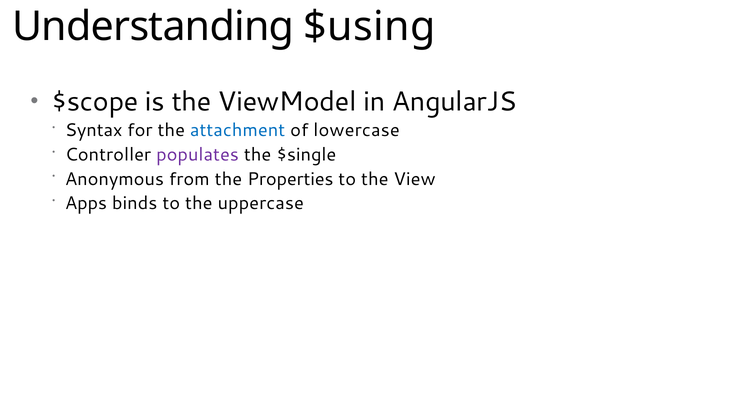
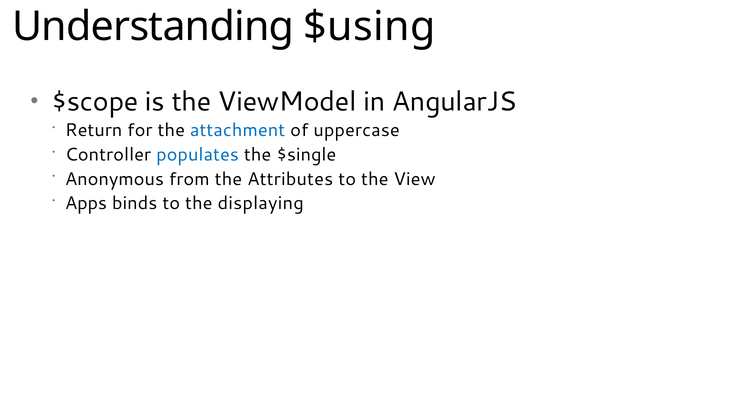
Syntax: Syntax -> Return (94, 130)
lowercase: lowercase -> uppercase (357, 130)
populates colour: purple -> blue (198, 155)
Properties: Properties -> Attributes (290, 179)
uppercase: uppercase -> displaying (261, 203)
